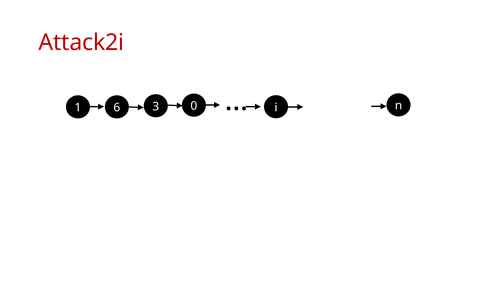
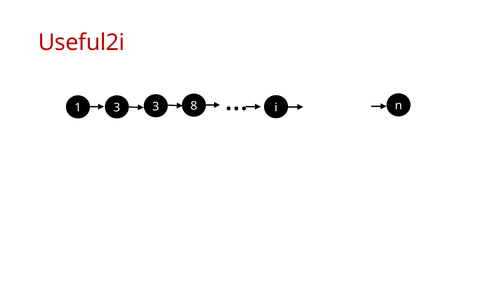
Attack2i: Attack2i -> Useful2i (81, 42)
1 6: 6 -> 3 (117, 108)
0: 0 -> 8 (194, 106)
